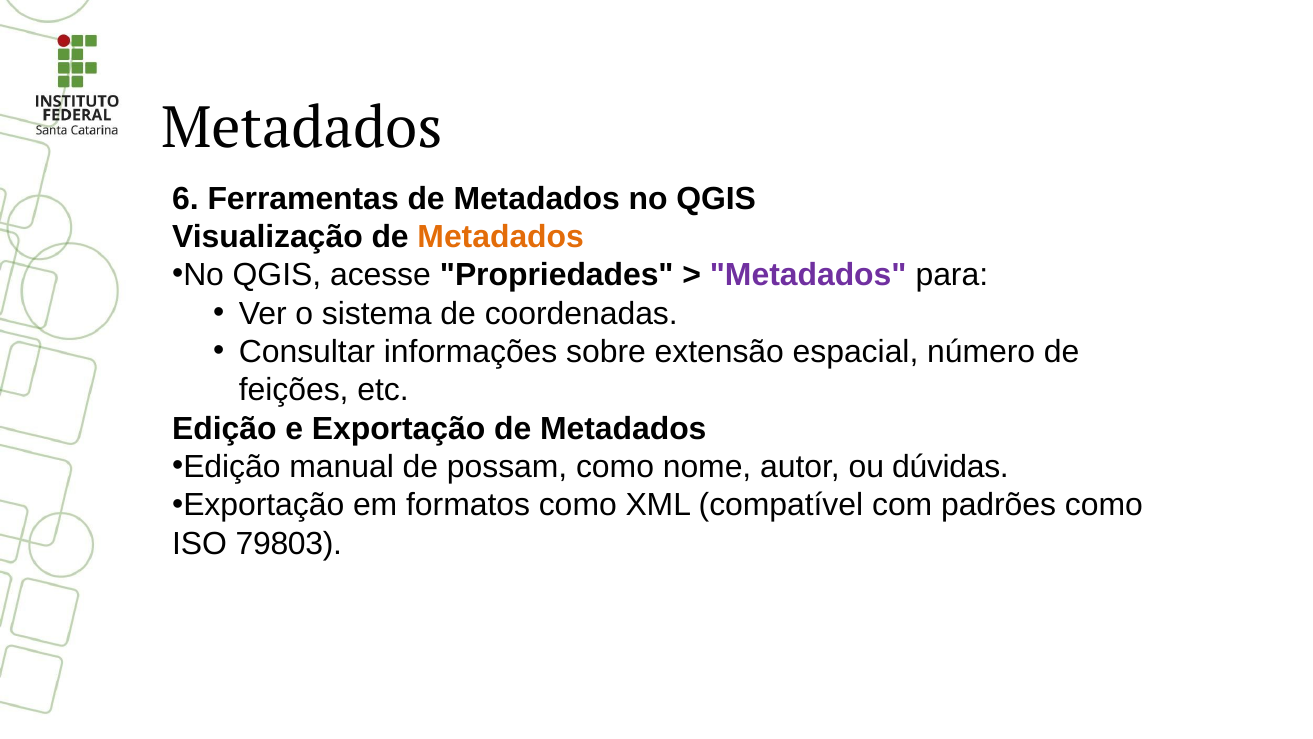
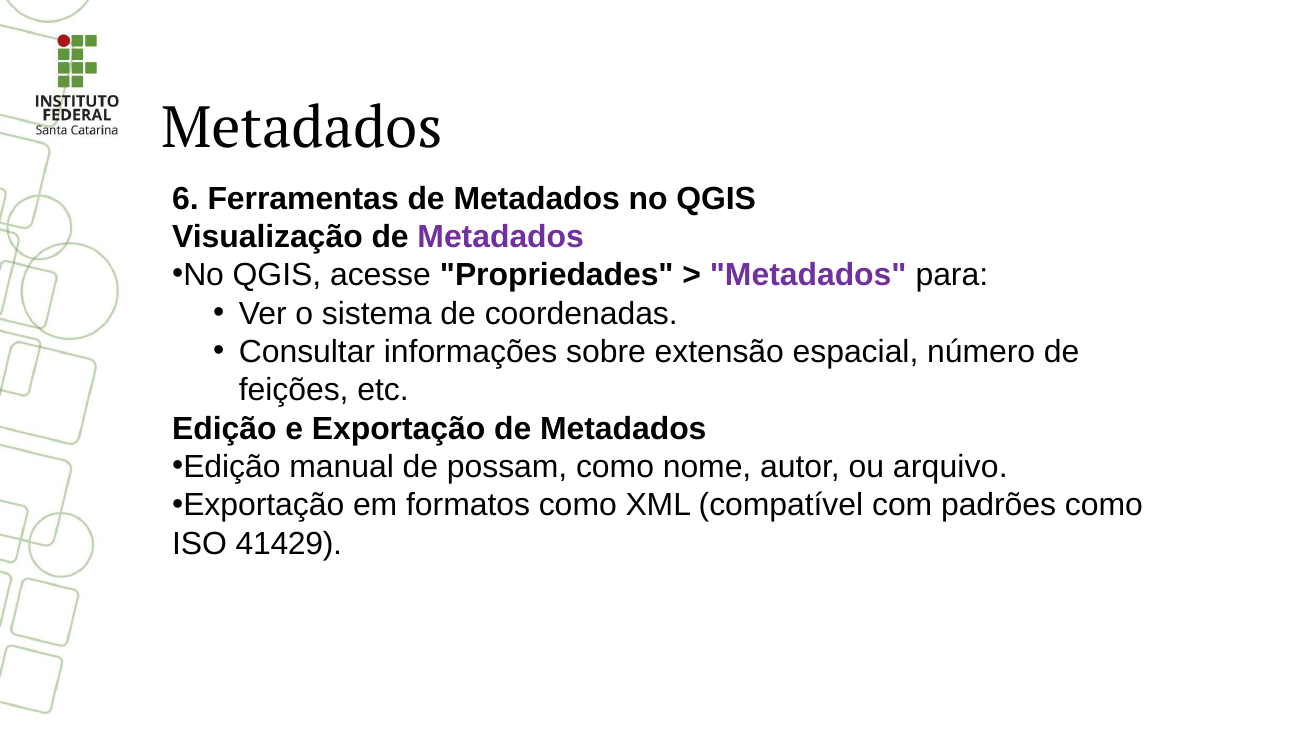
Metadados colour: orange -> purple (501, 237)
dúvidas: dúvidas -> arquivo (950, 467)
79803: 79803 -> 41429 (289, 543)
